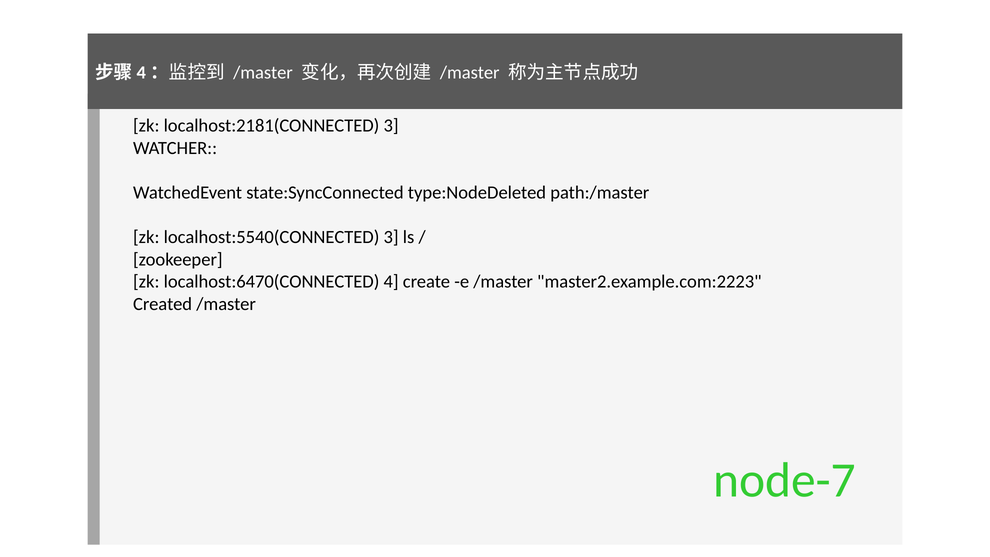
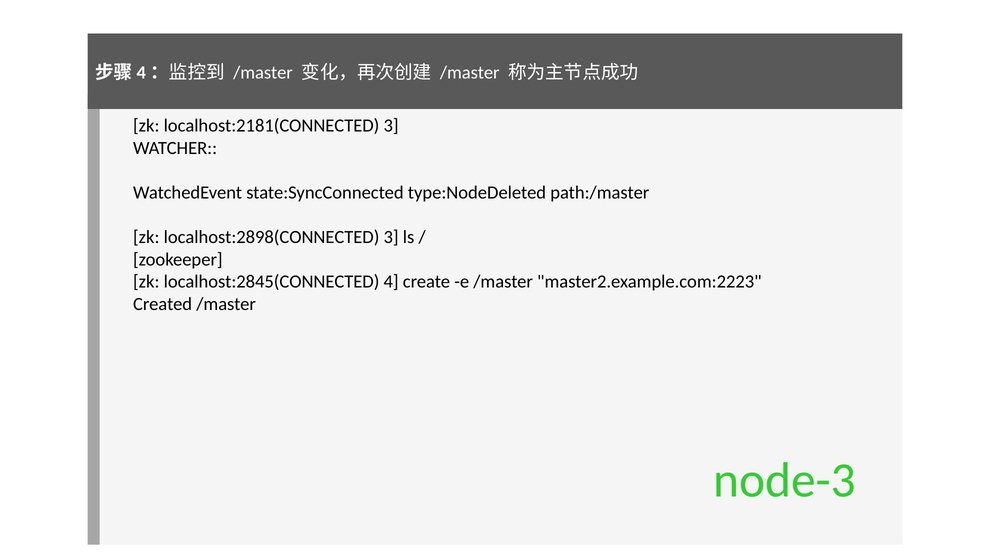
localhost:5540(CONNECTED: localhost:5540(CONNECTED -> localhost:2898(CONNECTED (272, 237)
localhost:6470(CONNECTED: localhost:6470(CONNECTED -> localhost:2845(CONNECTED (272, 282)
node-7: node-7 -> node-3 (785, 480)
